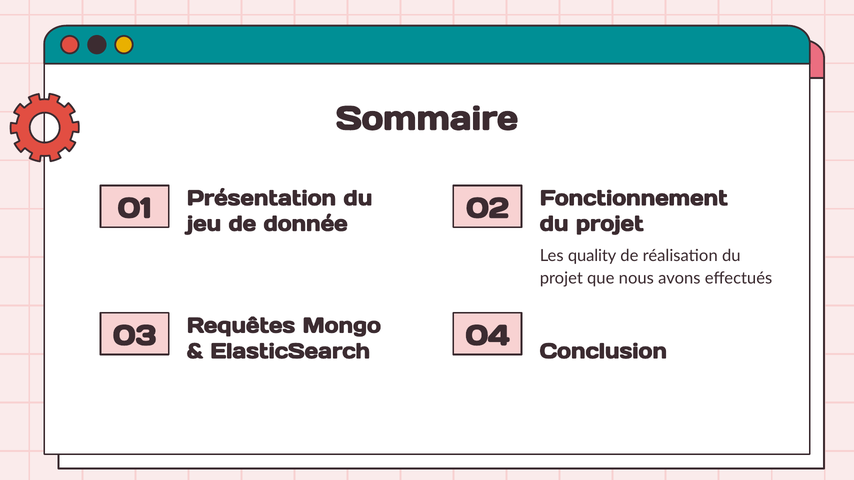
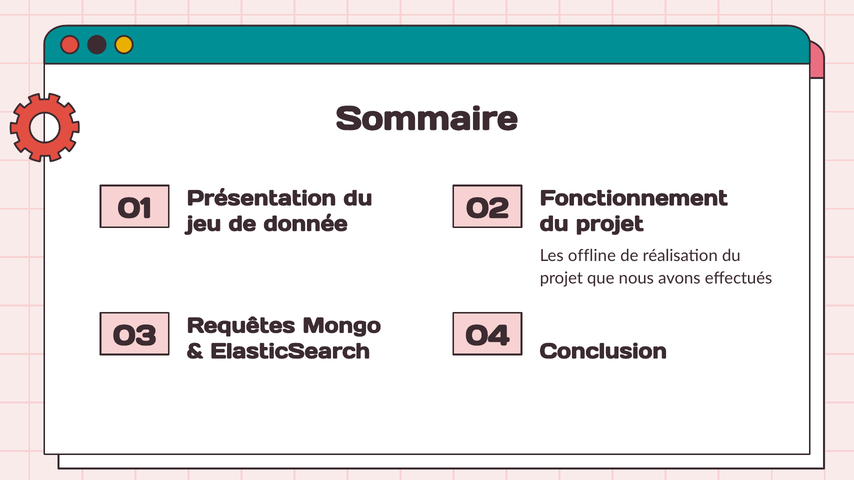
quality: quality -> offline (592, 256)
